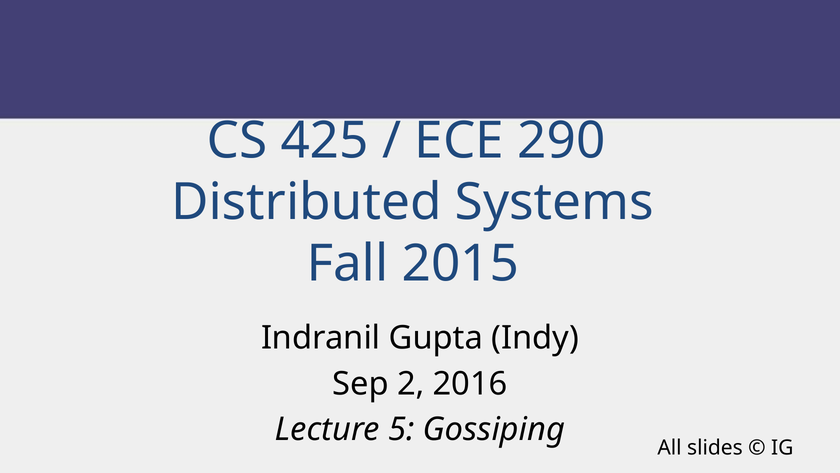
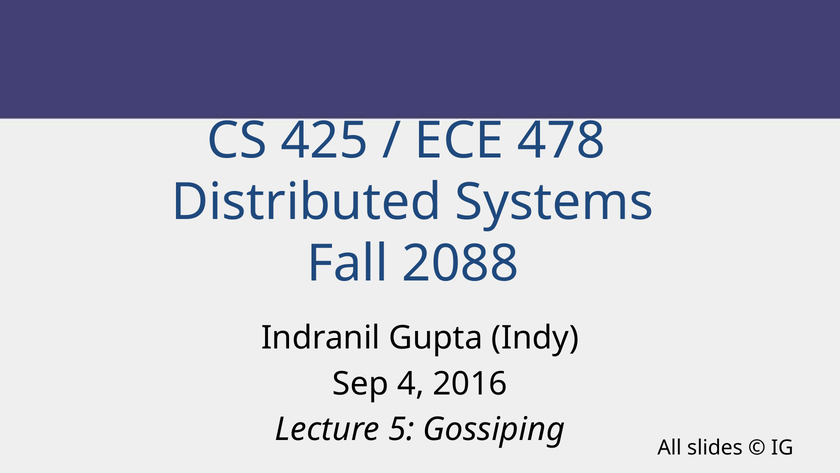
290: 290 -> 478 (561, 141)
2015: 2015 -> 2088 (460, 264)
2: 2 -> 4 (411, 383)
